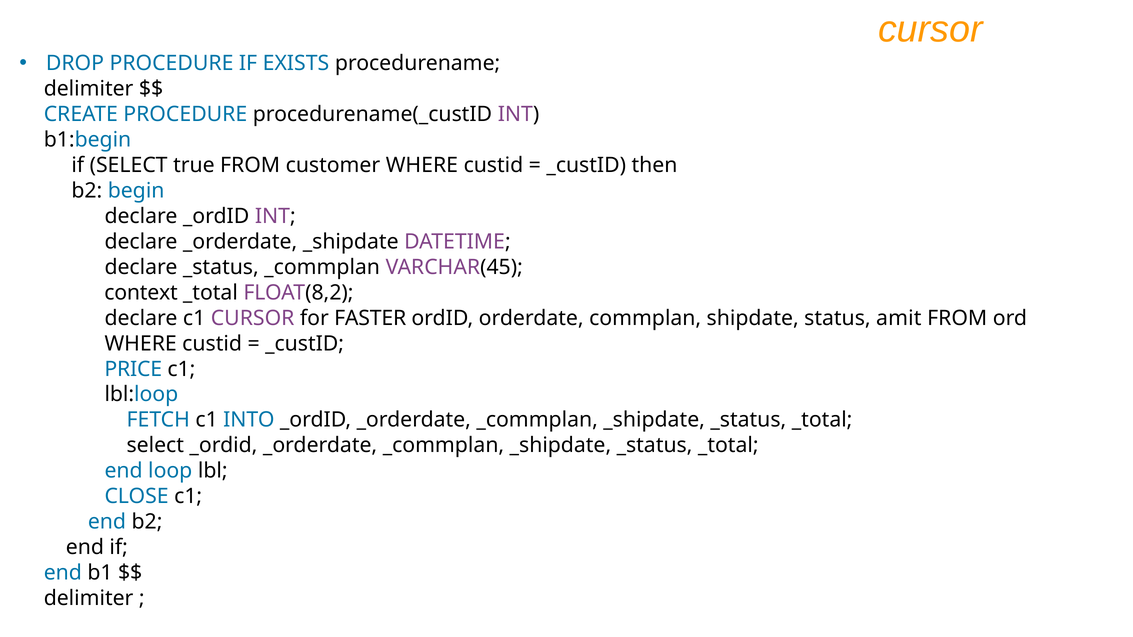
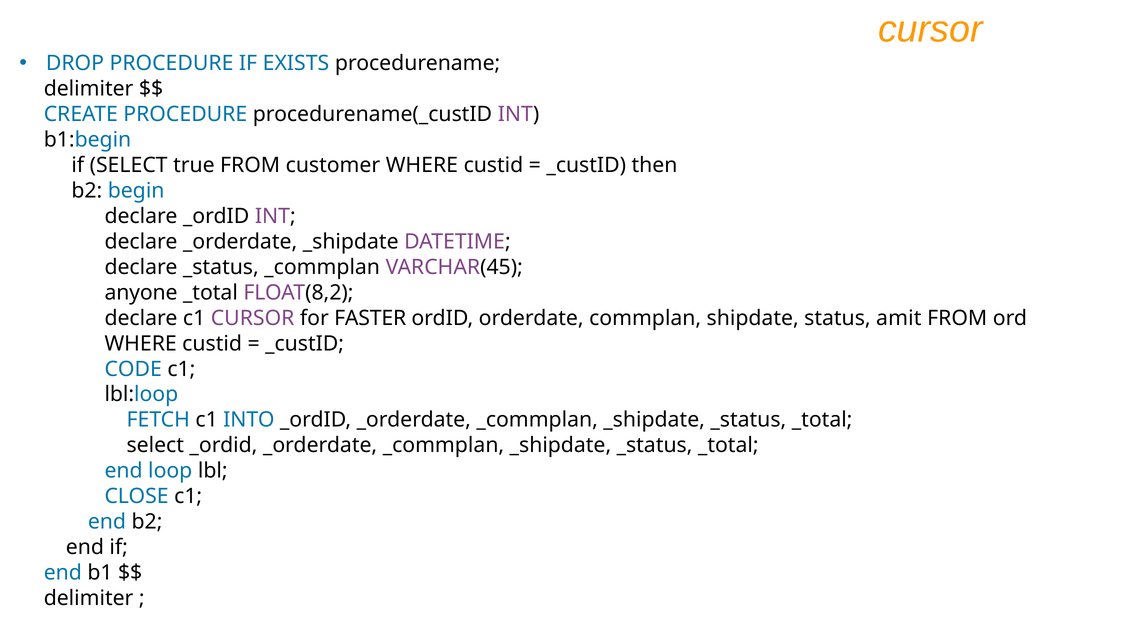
context: context -> anyone (141, 293)
PRICE: PRICE -> CODE (133, 369)
